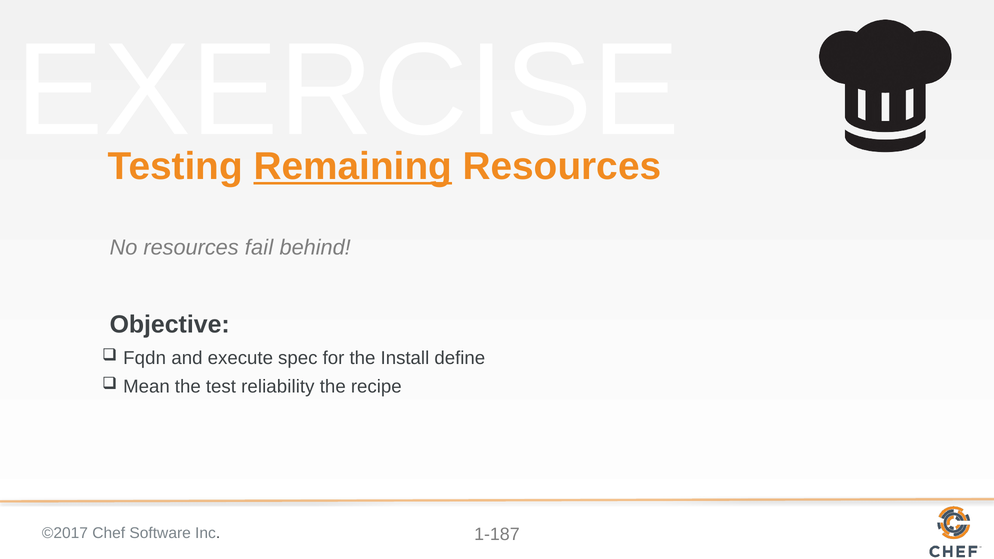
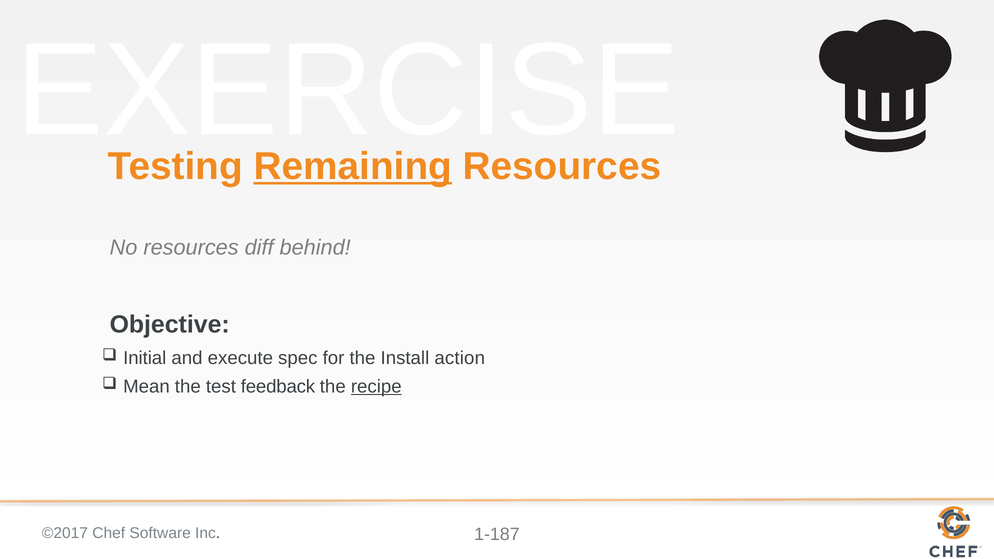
fail: fail -> diff (259, 248)
Fqdn: Fqdn -> Initial (145, 358)
define: define -> action (460, 358)
reliability: reliability -> feedback (278, 387)
recipe underline: none -> present (376, 387)
